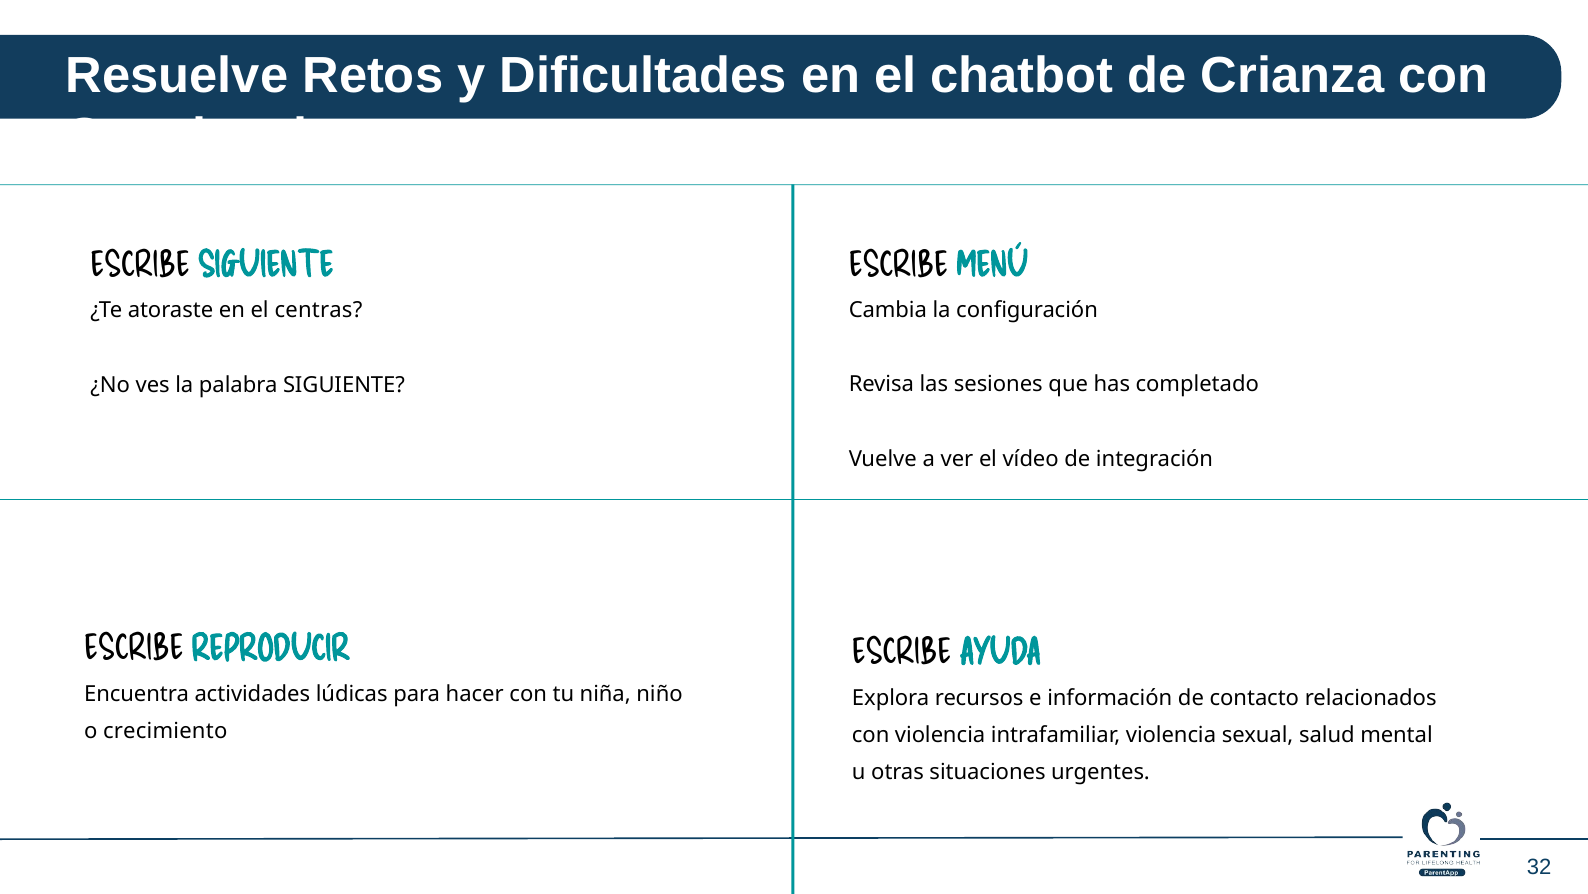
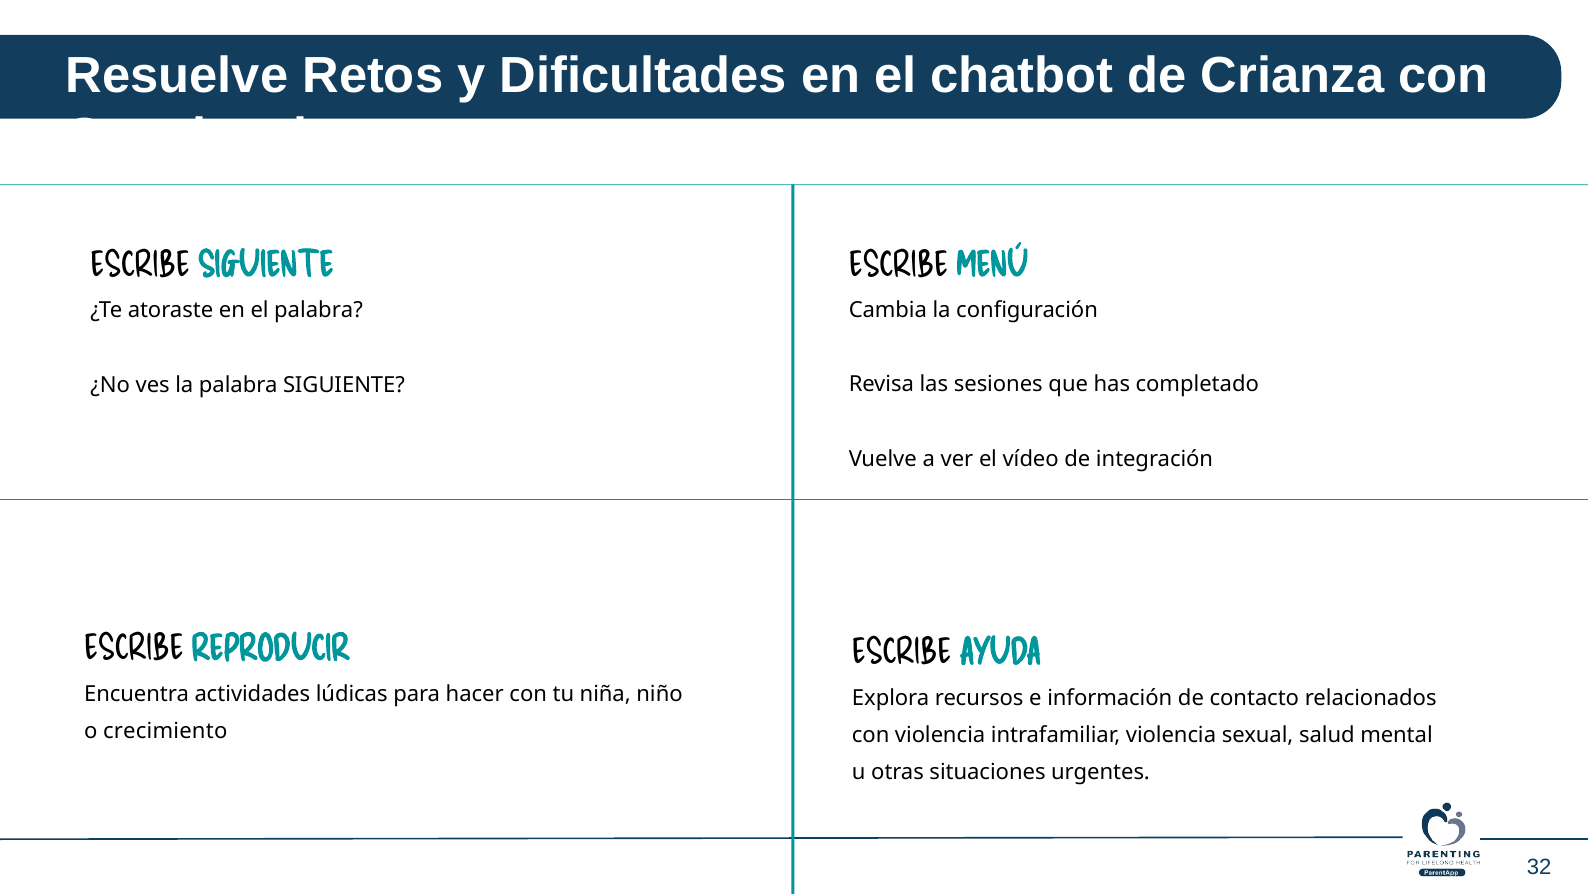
el centras: centras -> palabra (319, 310)
